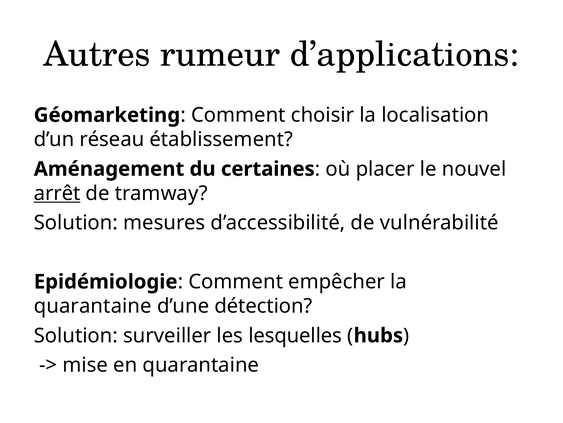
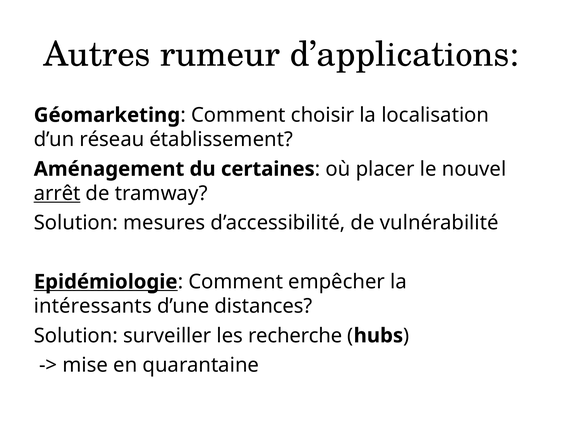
Epidémiologie underline: none -> present (106, 281)
quarantaine: quarantaine -> intéressants (93, 306)
détection: détection -> distances (263, 306)
lesquelles: lesquelles -> recherche (295, 335)
